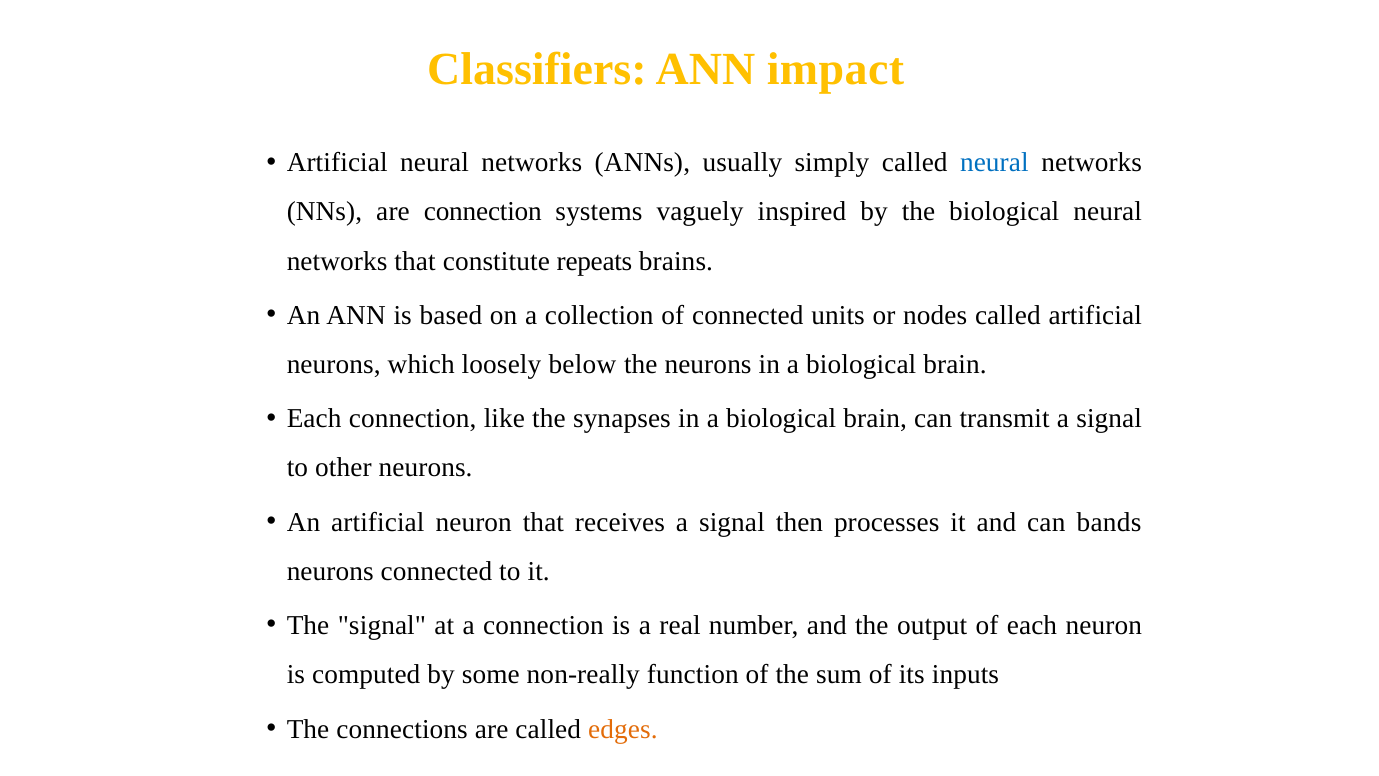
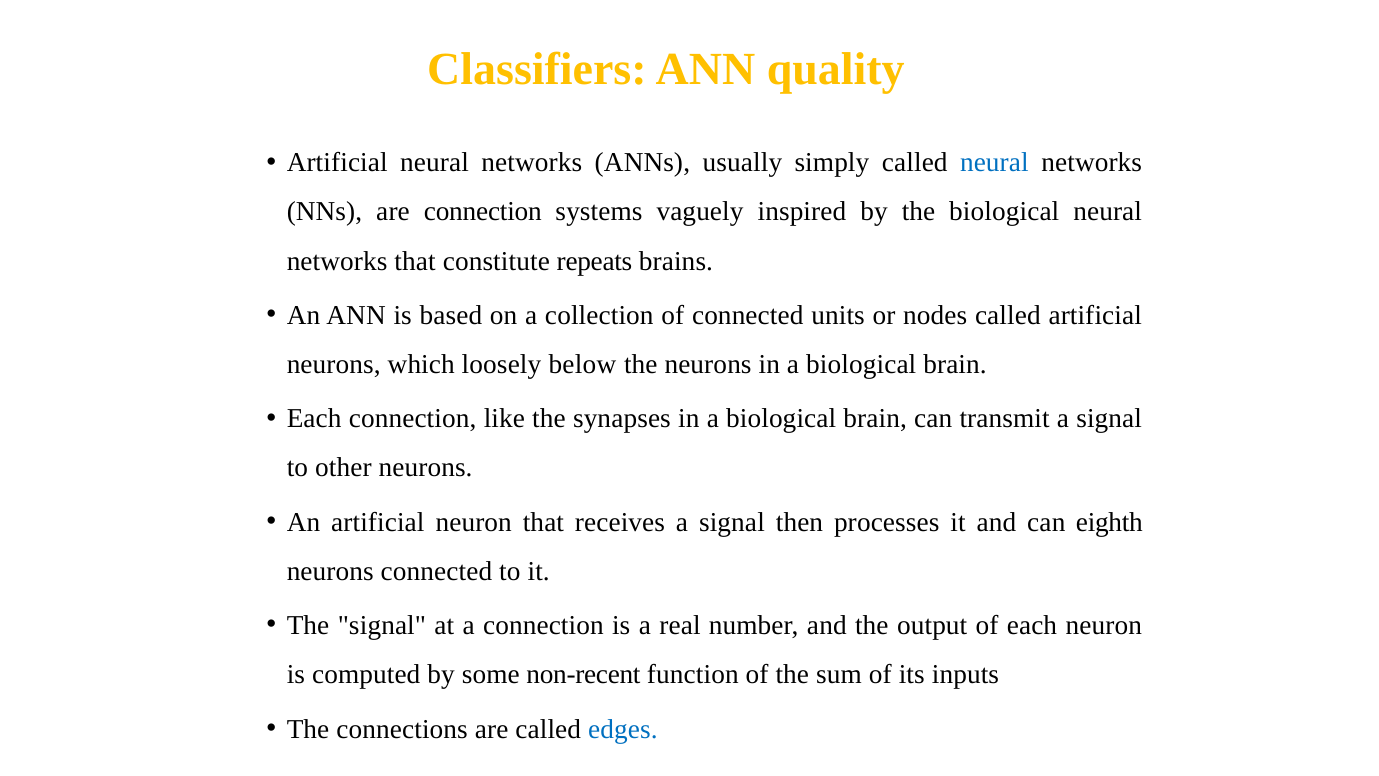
impact: impact -> quality (836, 69)
bands: bands -> eighth (1109, 522)
non-really: non-really -> non-recent (583, 674)
edges colour: orange -> blue (623, 729)
